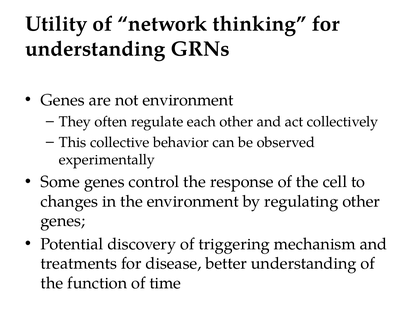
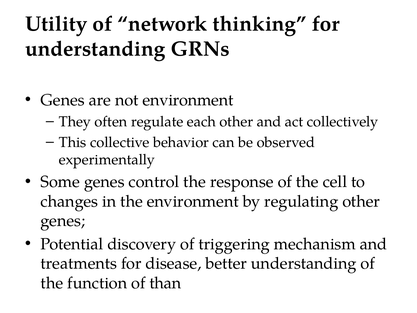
time: time -> than (165, 283)
